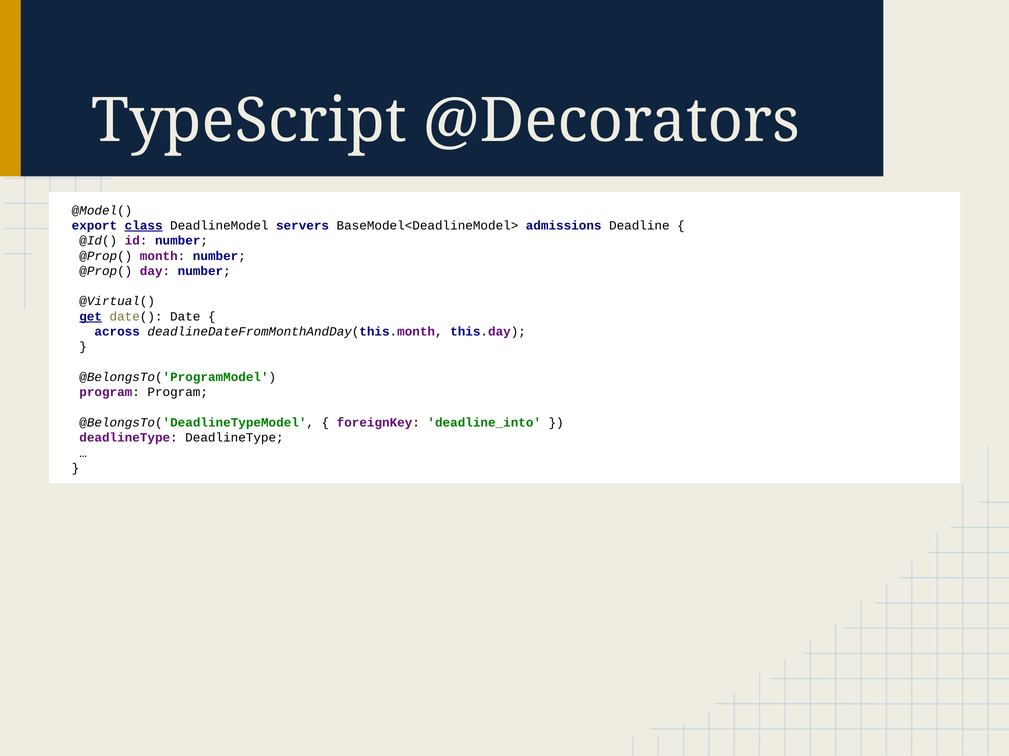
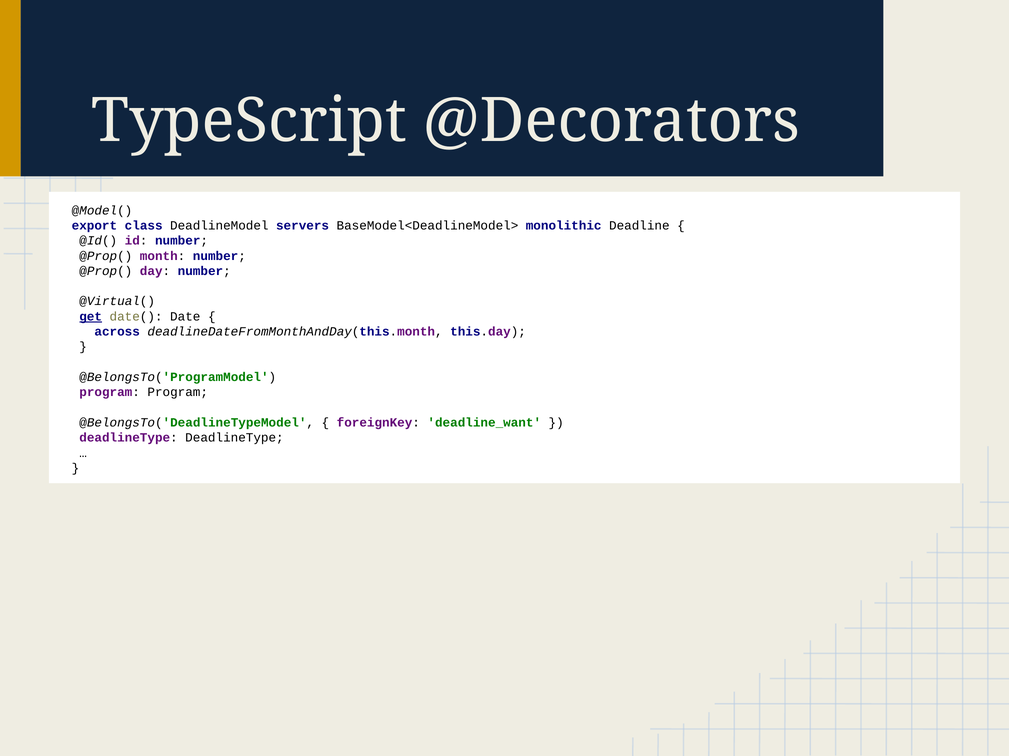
class underline: present -> none (144, 226)
admissions: admissions -> monolithic (564, 226)
deadline_into: deadline_into -> deadline_want (484, 423)
